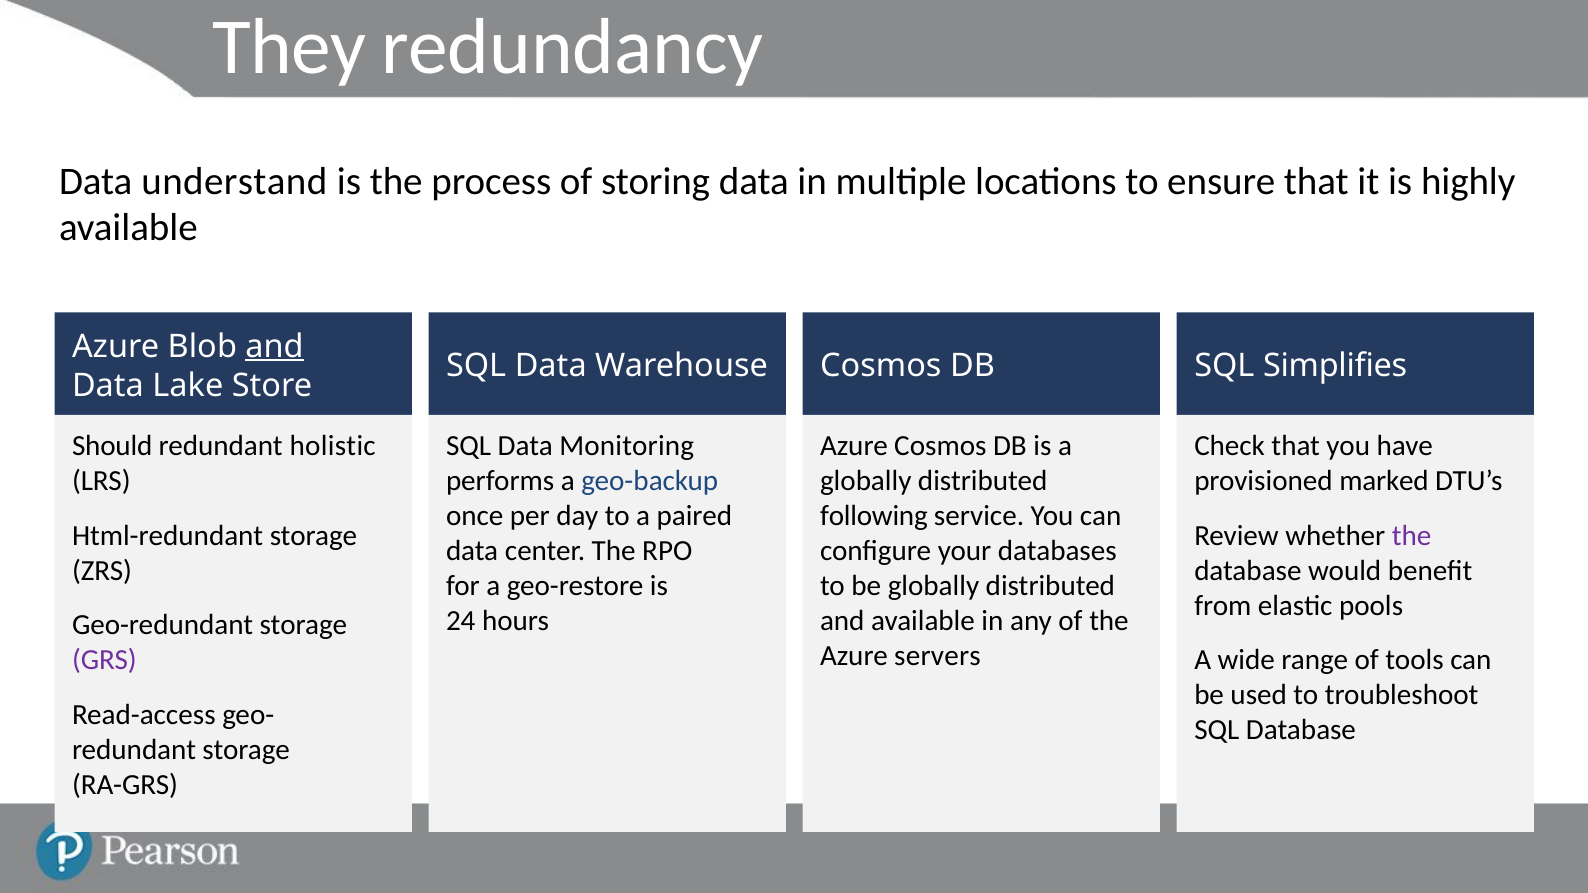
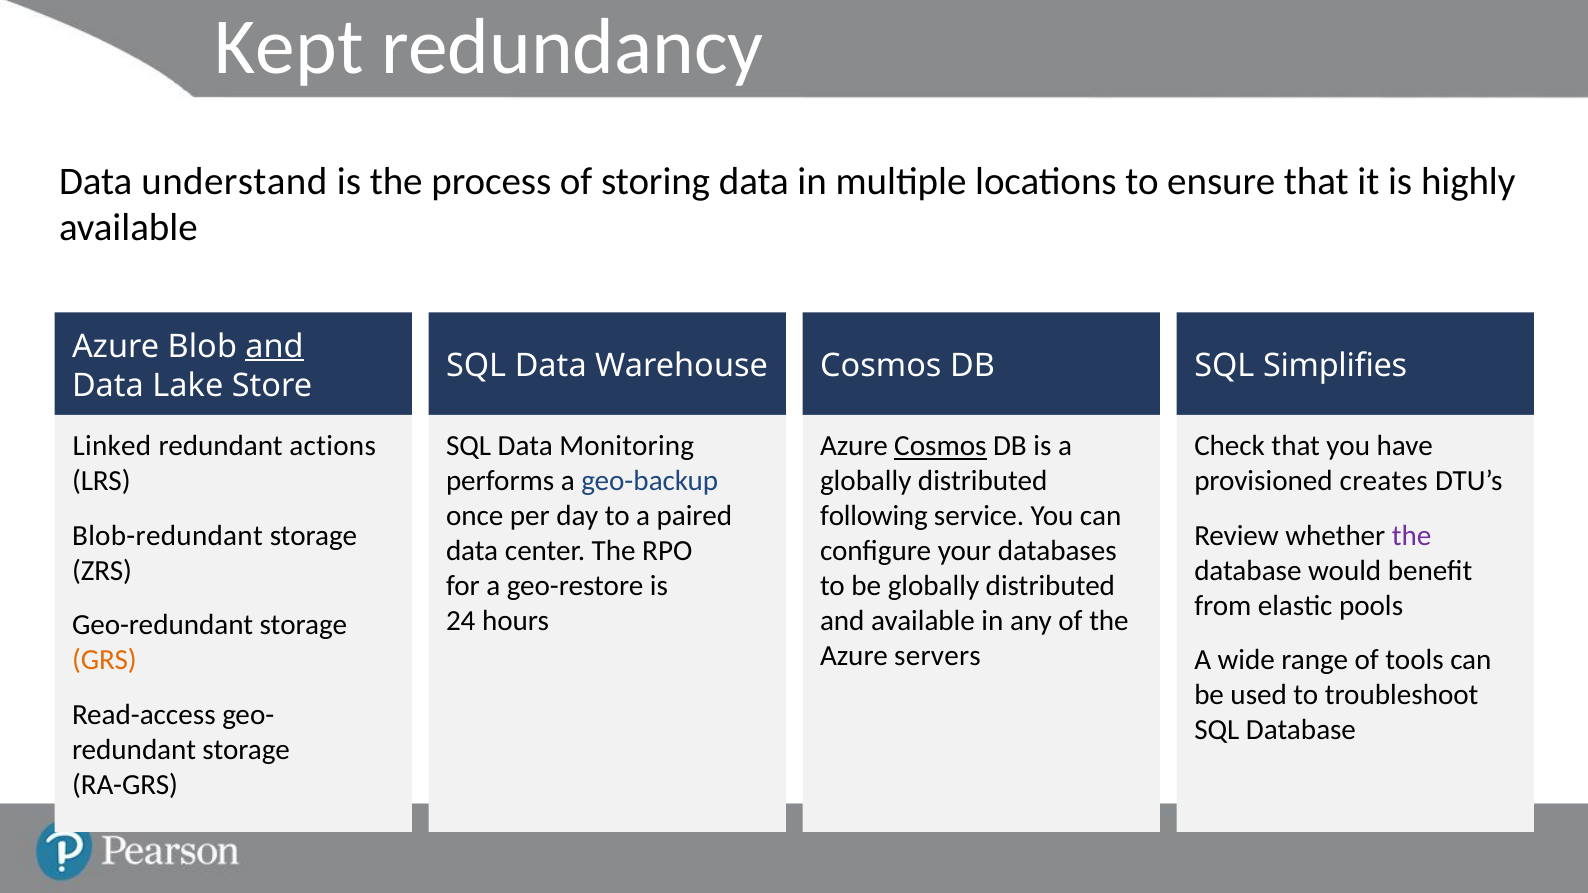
They: They -> Kept (289, 47)
Should: Should -> Linked (112, 446)
holistic: holistic -> actions (333, 446)
Cosmos underline: none -> present (940, 446)
marked: marked -> creates (1384, 481)
Html-redundant: Html-redundant -> Blob-redundant (167, 536)
GRS colour: purple -> orange (104, 660)
